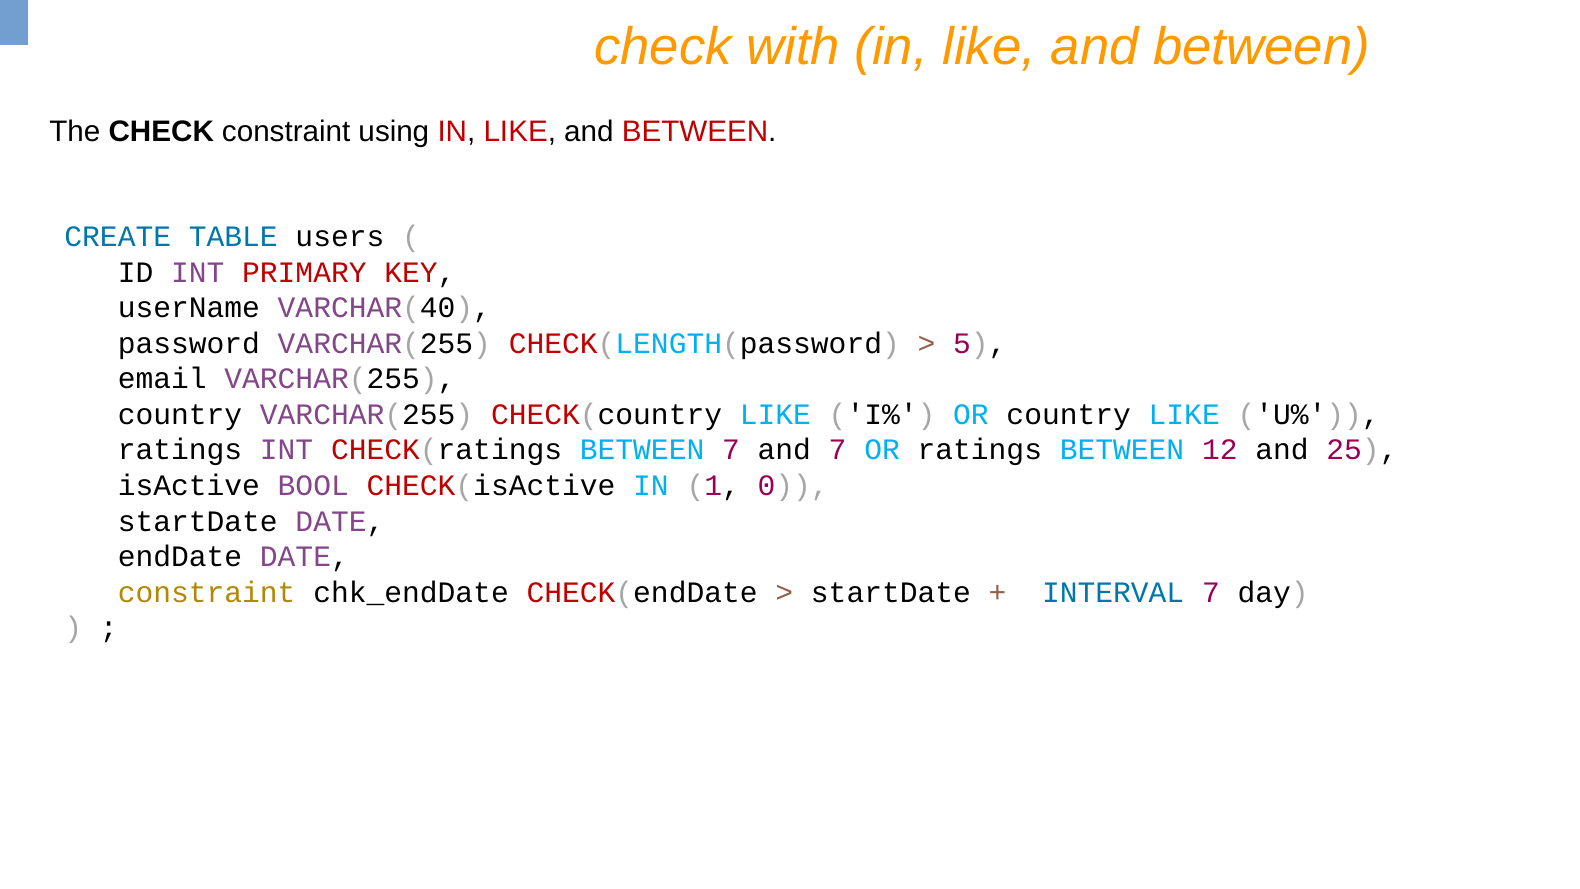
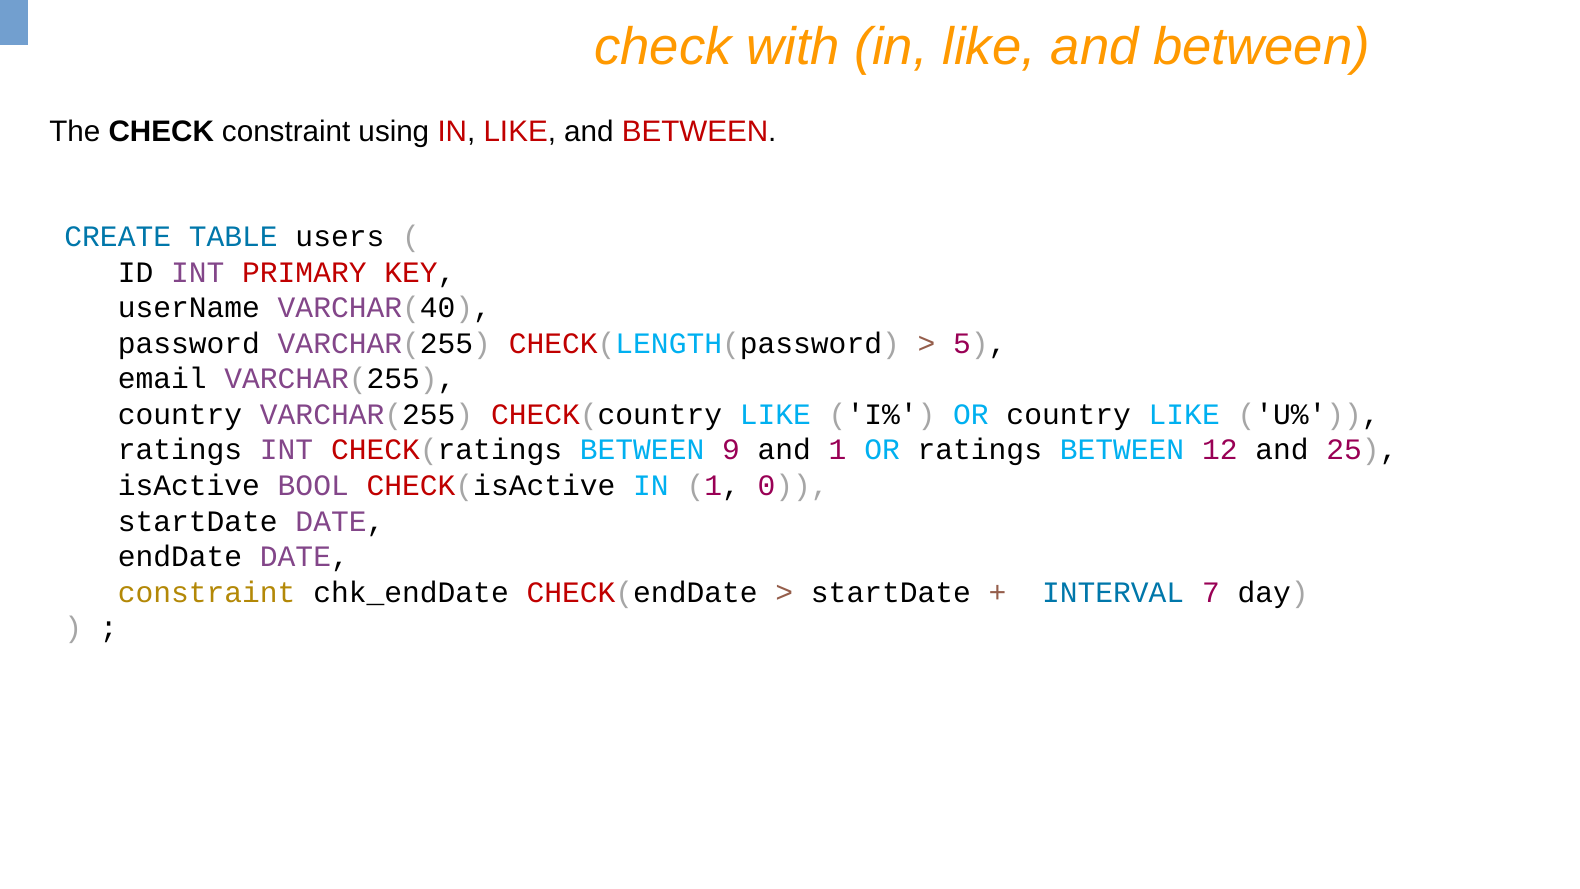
BETWEEN 7: 7 -> 9 (731, 450)
and 7: 7 -> 1 (838, 450)
